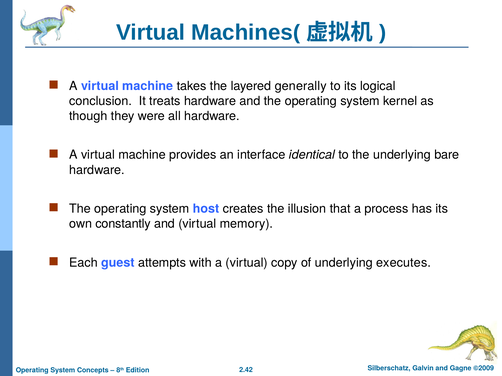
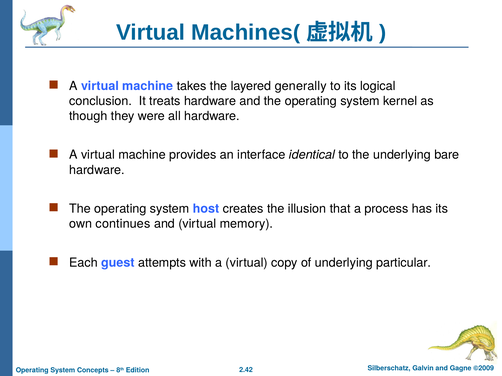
constantly: constantly -> continues (123, 224)
executes: executes -> particular (404, 263)
